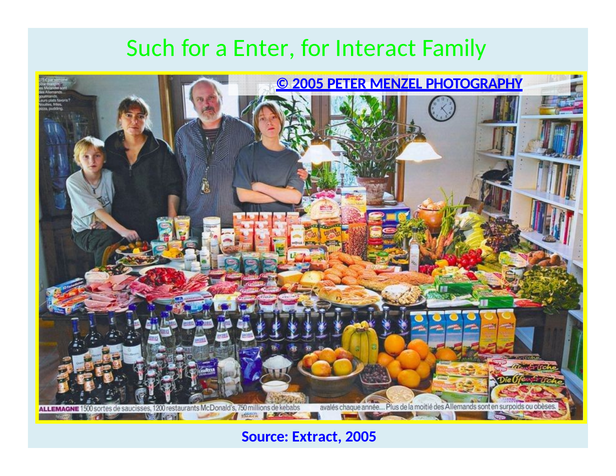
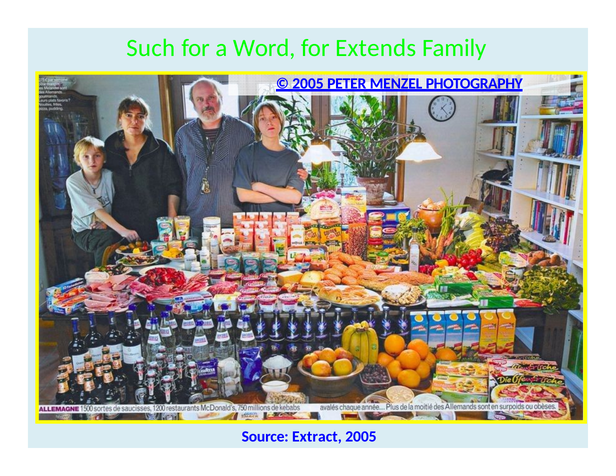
Enter: Enter -> Word (264, 48)
Interact: Interact -> Extends (376, 48)
